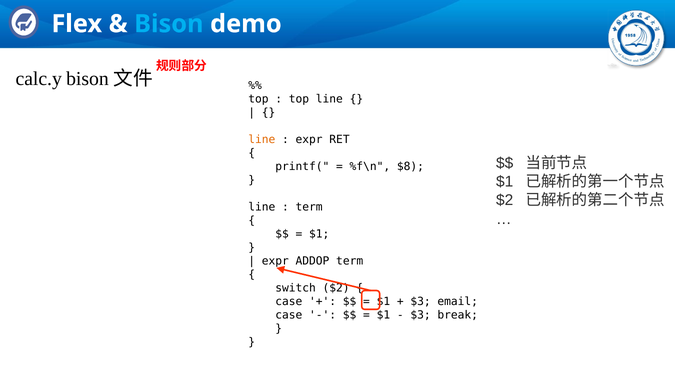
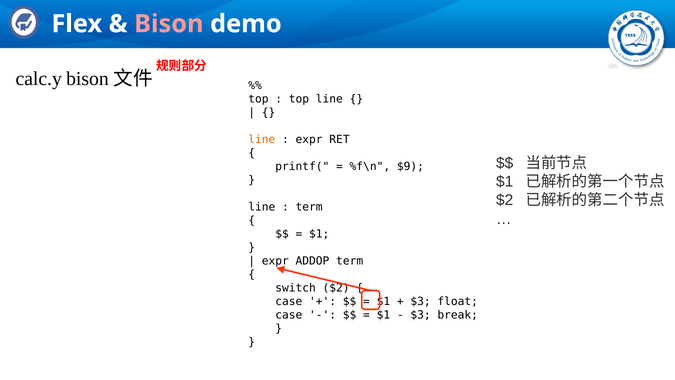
Bison colour: light blue -> pink (169, 24)
$8: $8 -> $9 (410, 167)
email: email -> float (458, 301)
